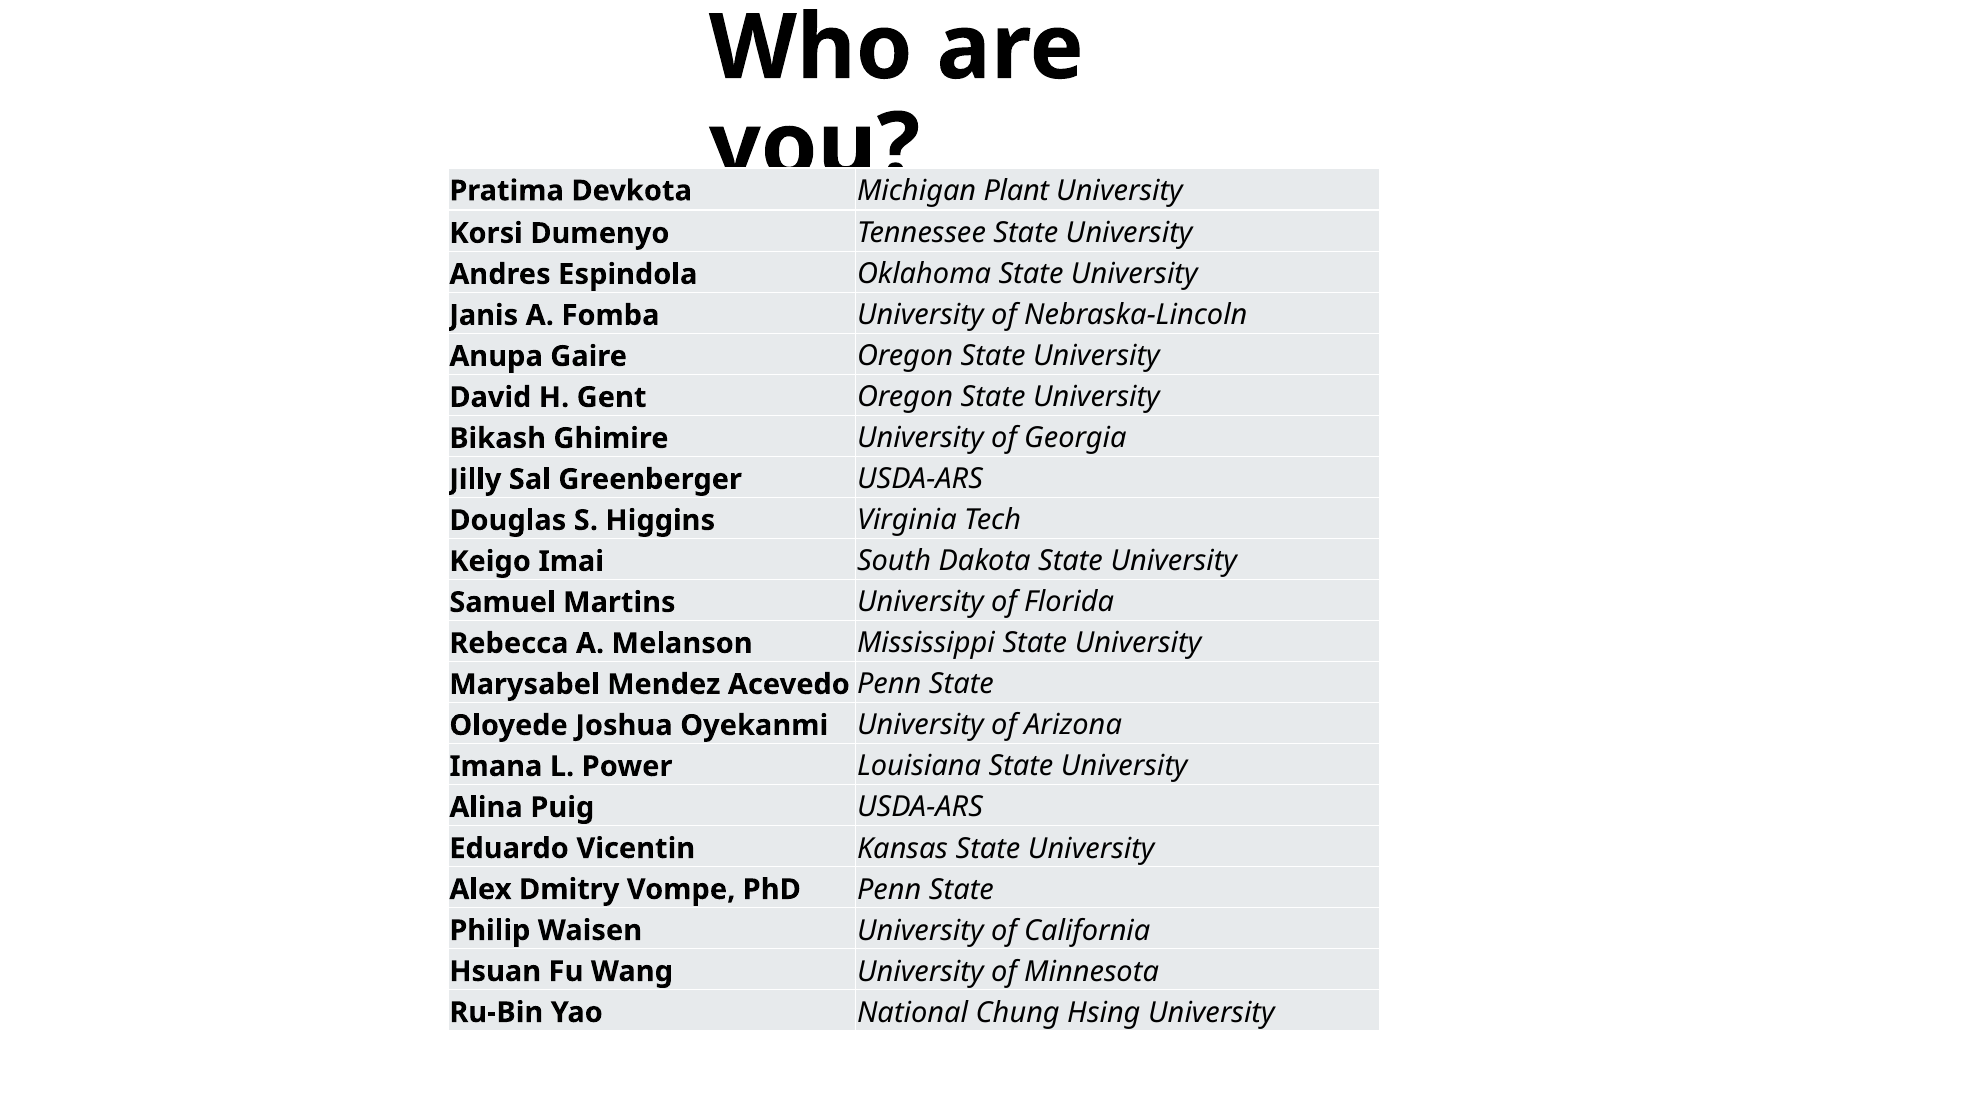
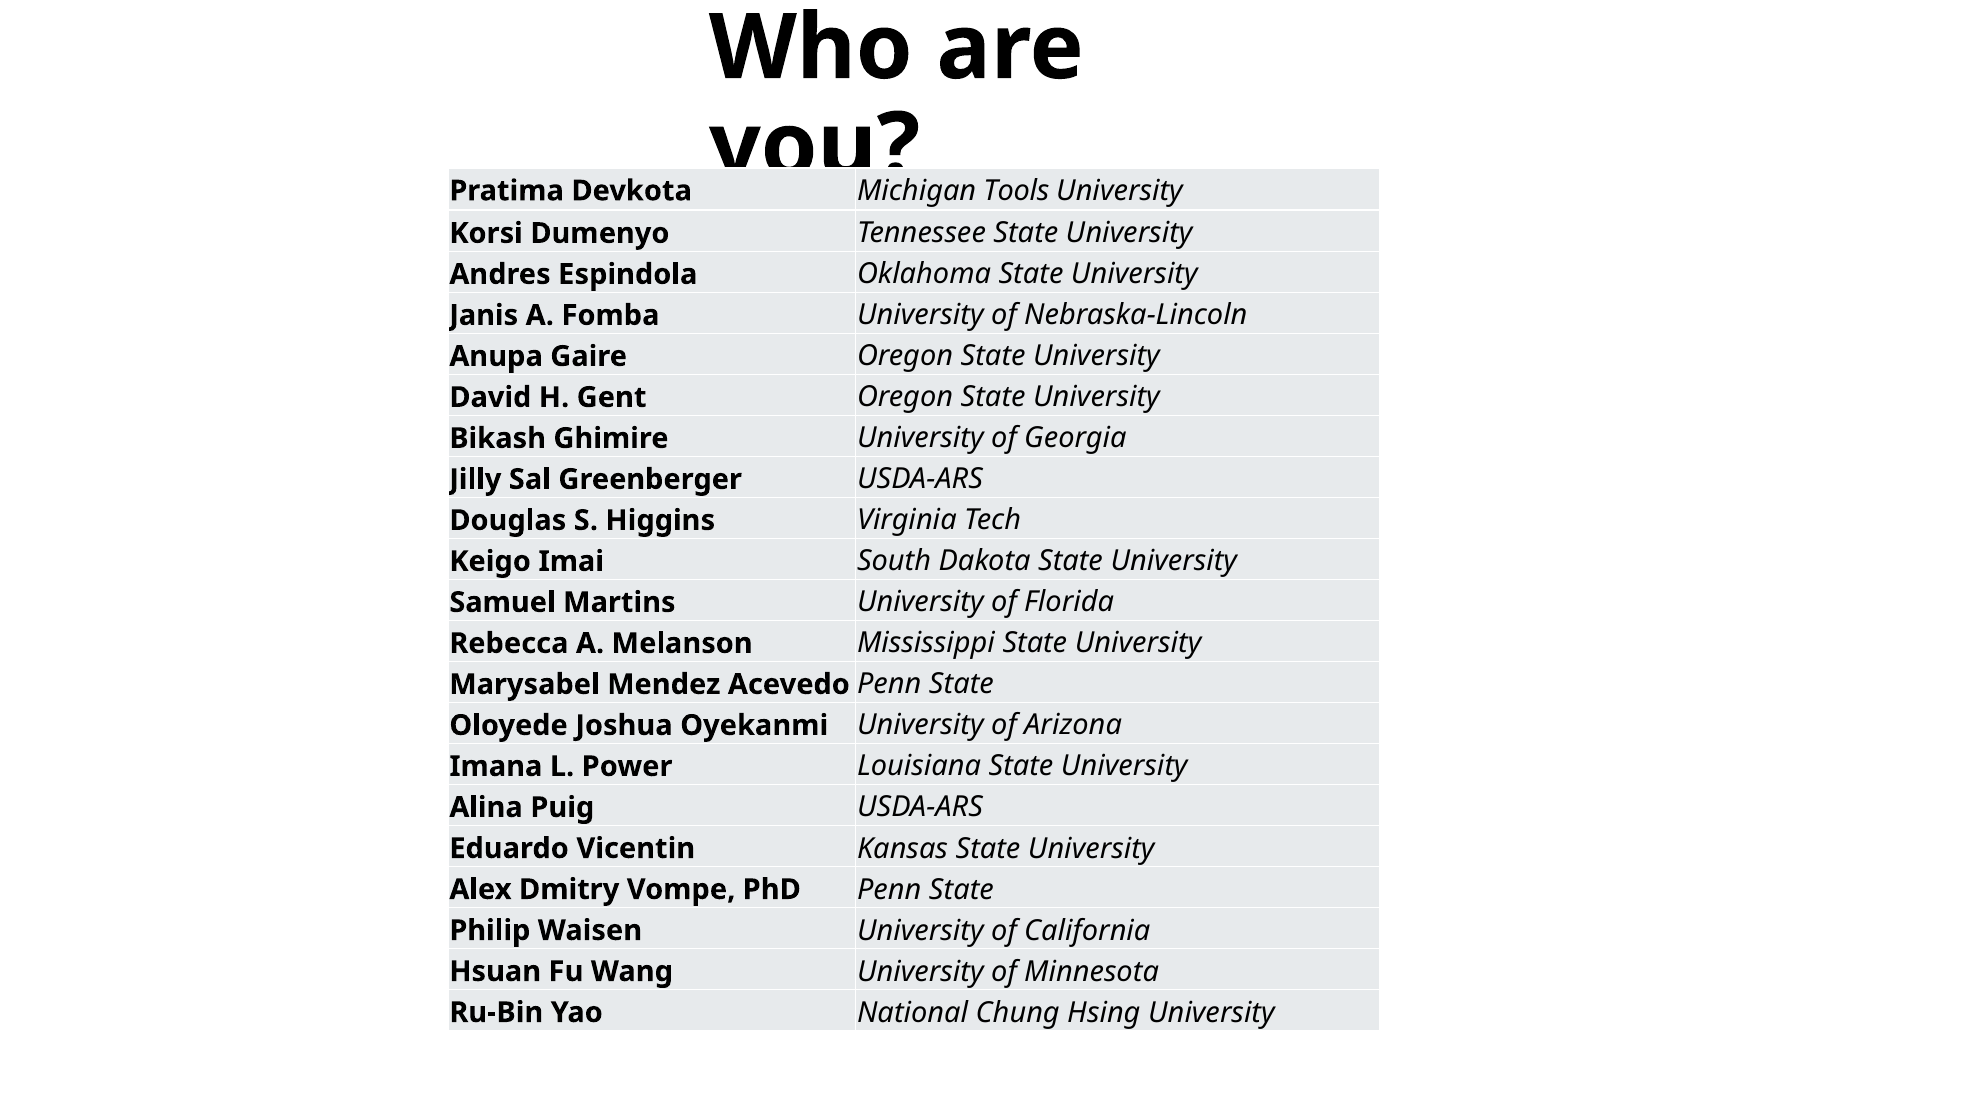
Plant: Plant -> Tools (1016, 191)
